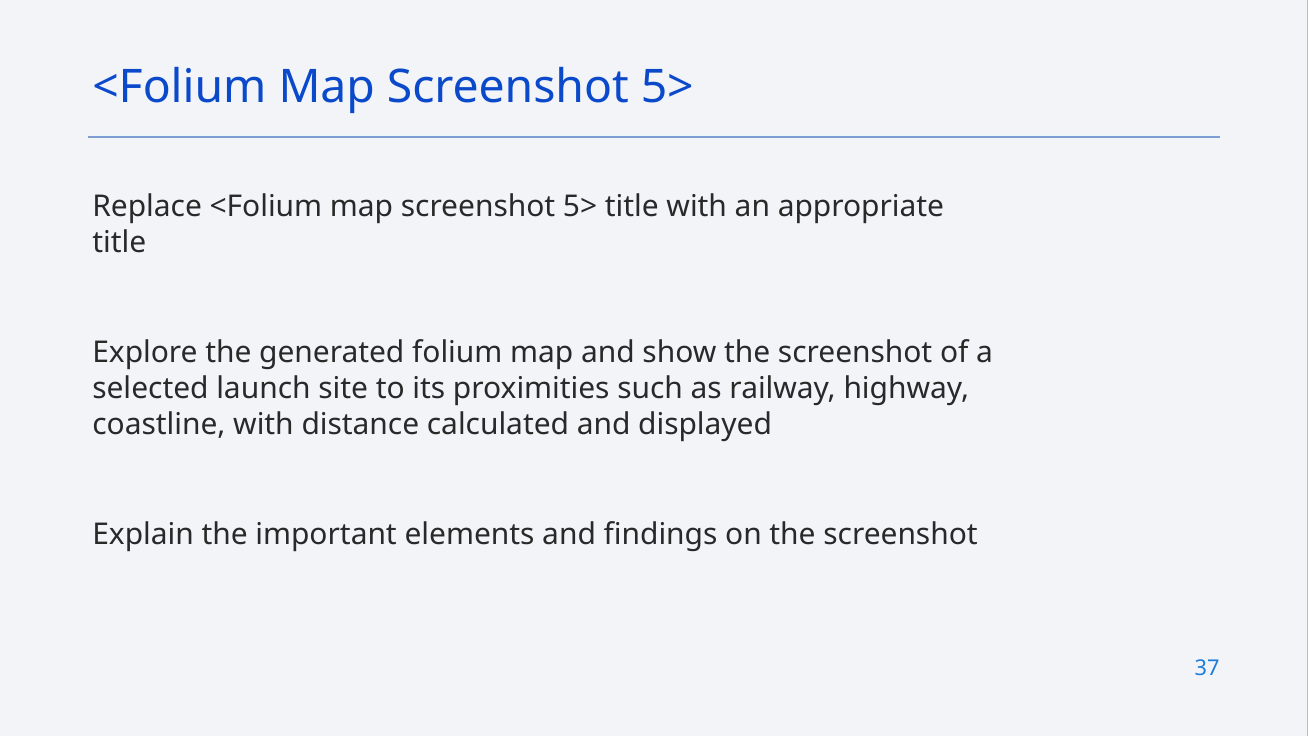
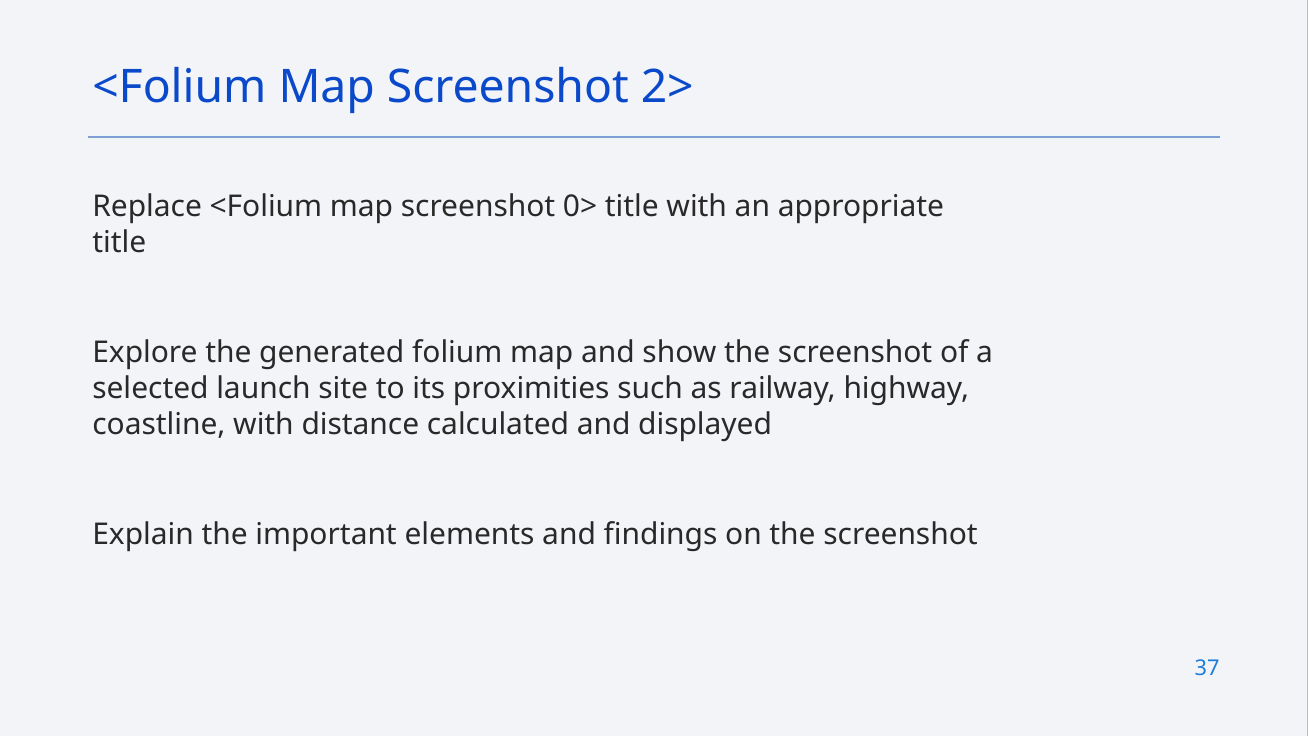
5>: 5> -> 2> (667, 87)
5>: 5> -> 0> (580, 206)
